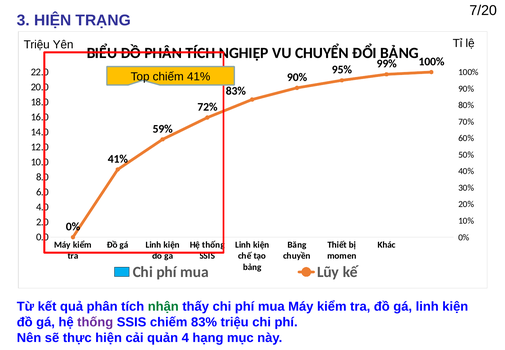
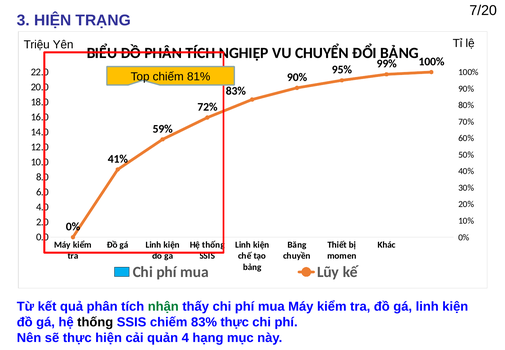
chiếm 41%: 41% -> 81% (199, 77)
thống colour: purple -> black (95, 322)
83% triệu: triệu -> thực (235, 322)
